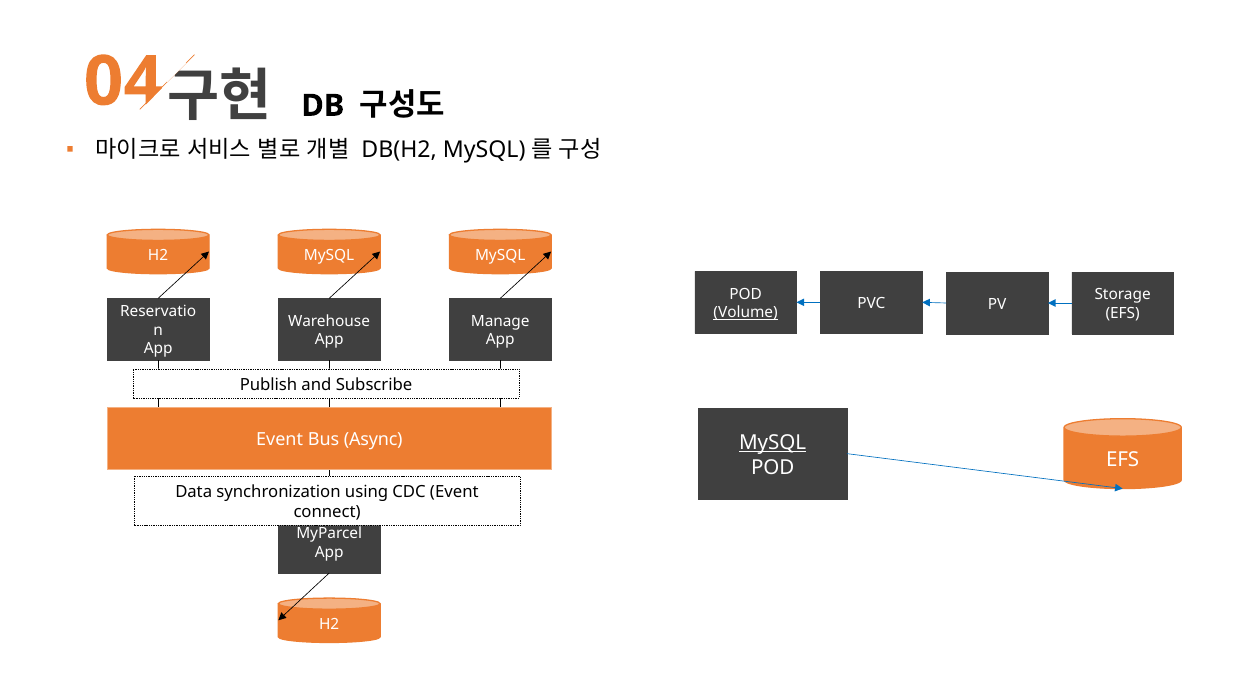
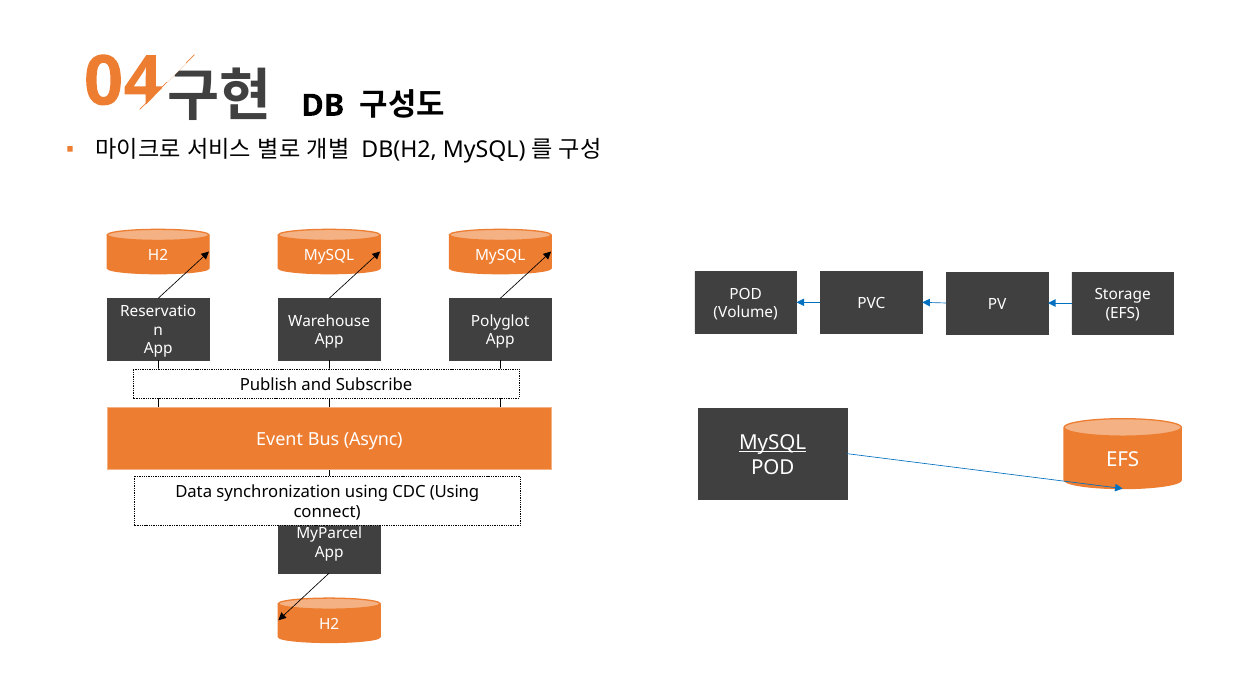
Volume underline: present -> none (746, 313)
Manage: Manage -> Polyglot (500, 321)
CDC Event: Event -> Using (454, 492)
